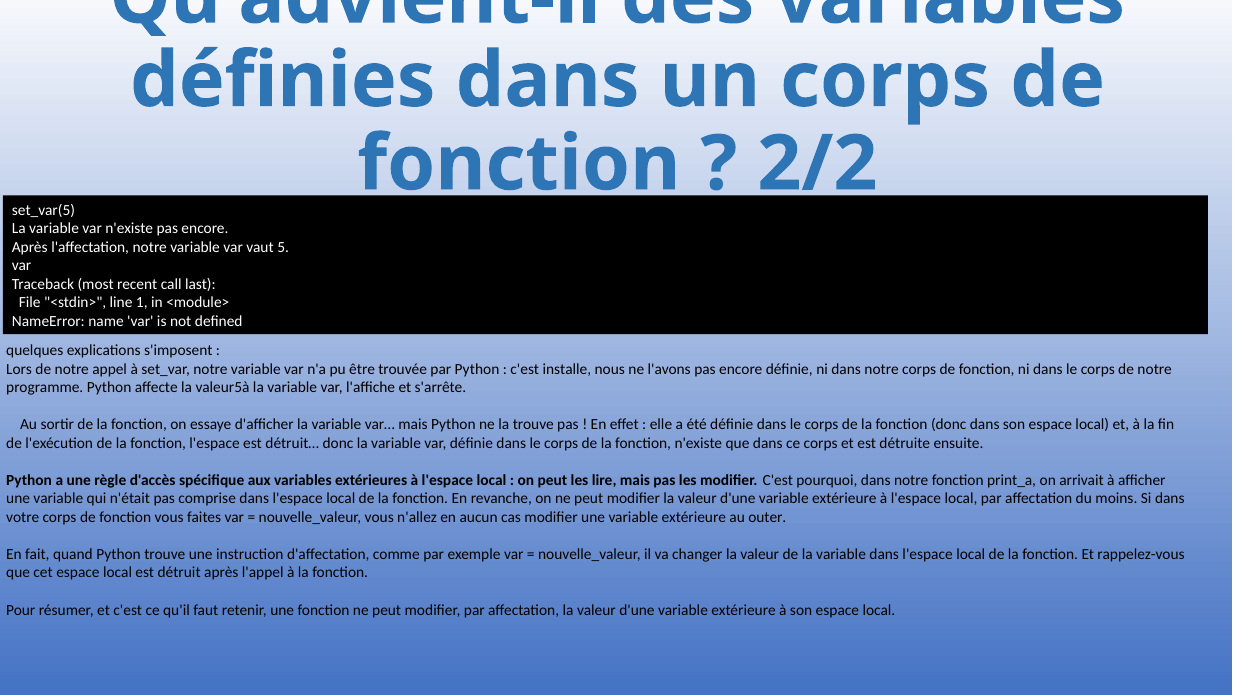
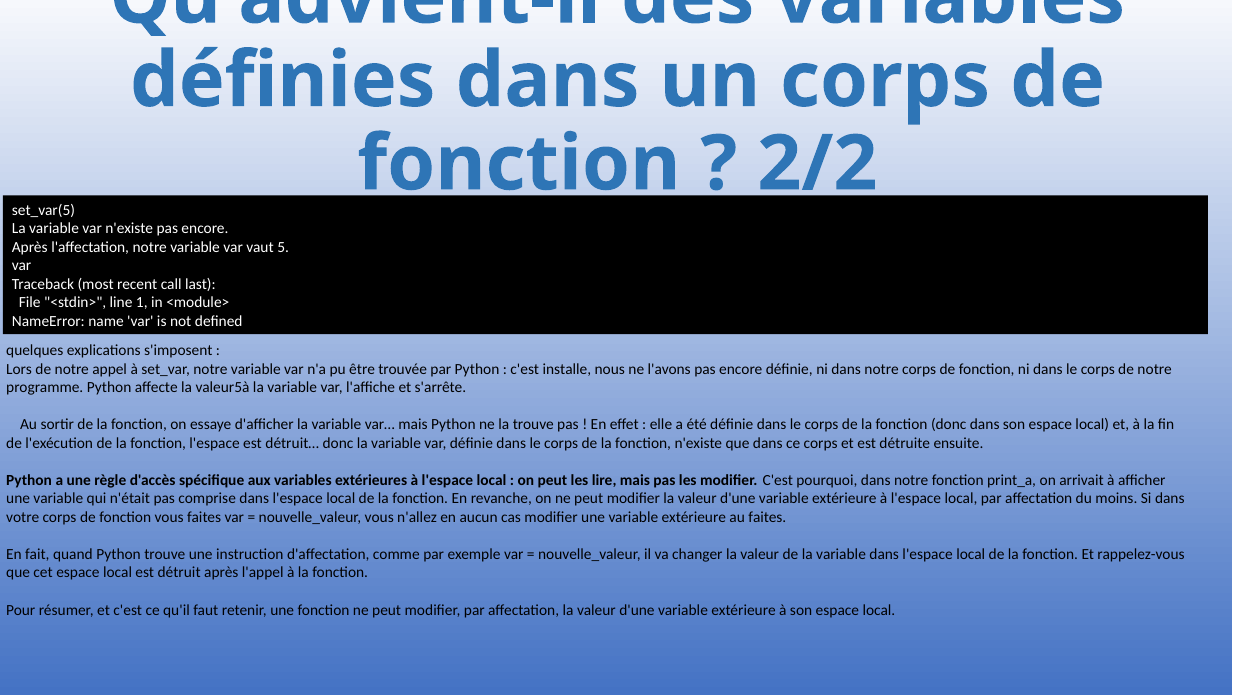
au outer: outer -> faites (767, 517)
